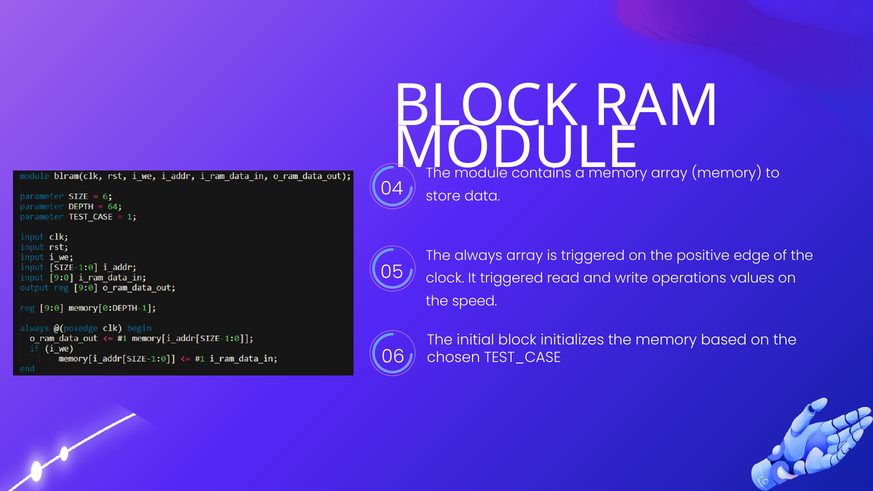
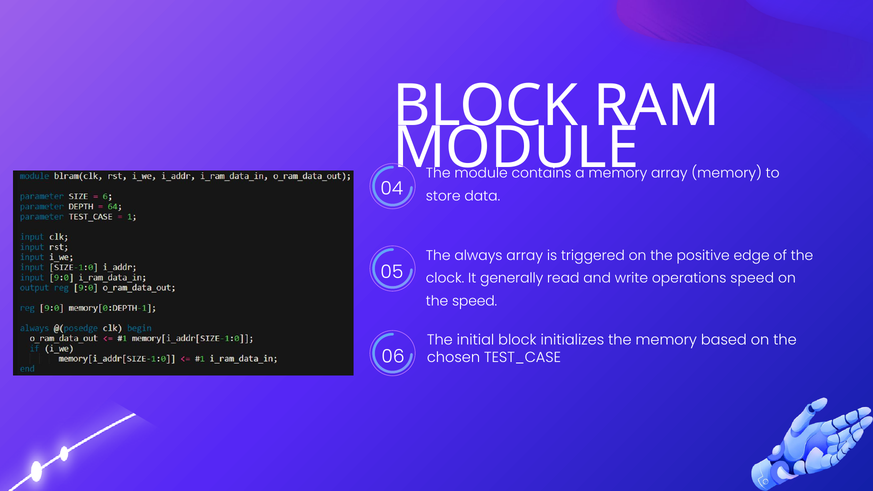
It triggered: triggered -> generally (512, 278)
operations values: values -> speed (752, 278)
